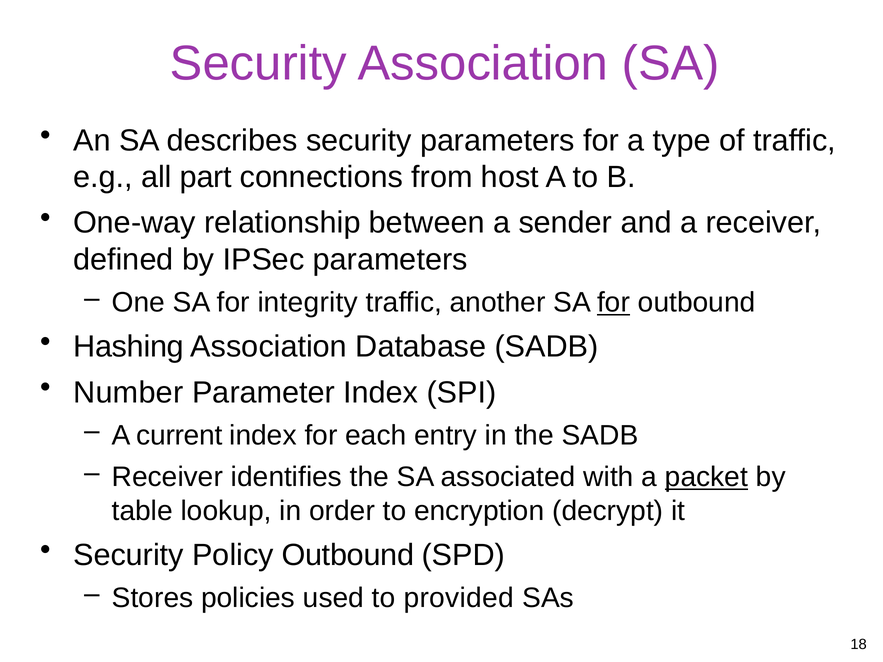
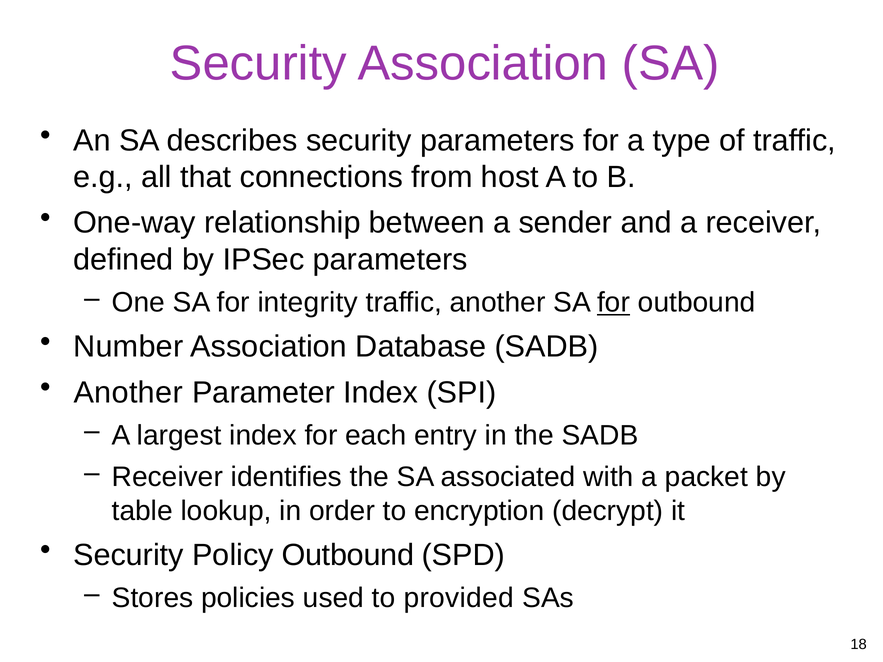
part: part -> that (206, 177)
Hashing: Hashing -> Number (128, 347)
Number: Number -> Another (128, 393)
current: current -> largest (179, 436)
packet underline: present -> none (706, 477)
